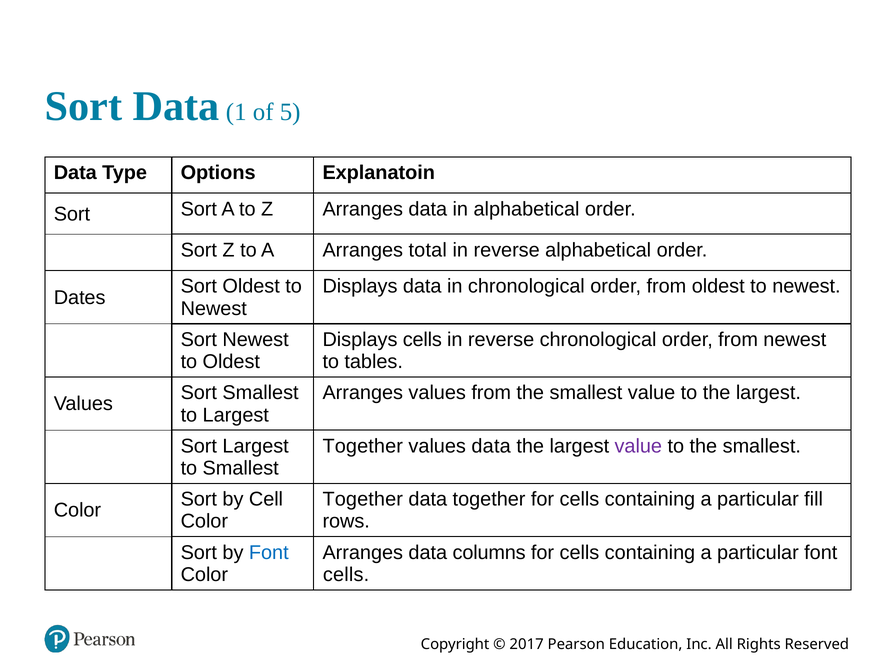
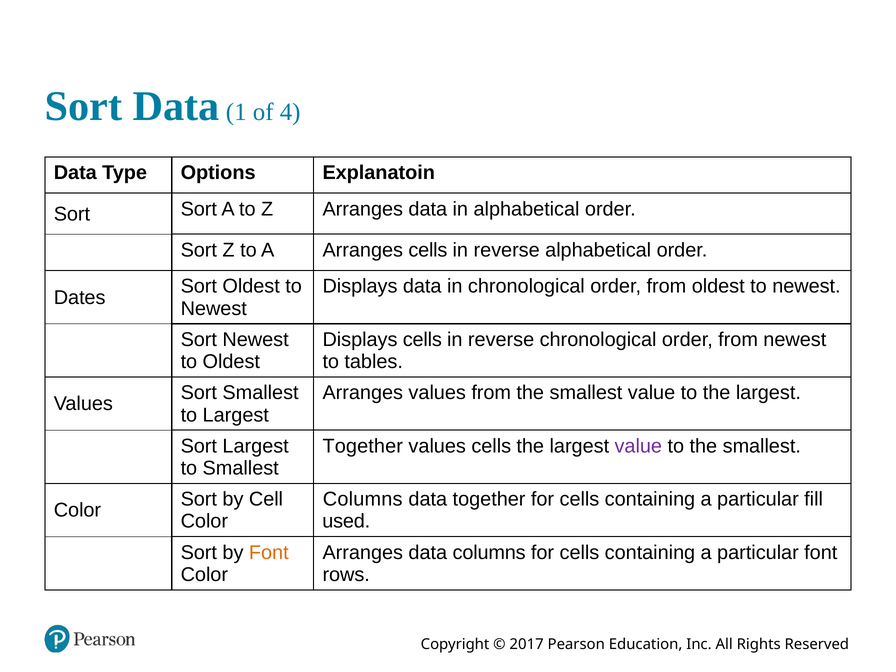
5: 5 -> 4 (290, 112)
Arranges total: total -> cells (428, 250)
values data: data -> cells (491, 446)
Together: Together -> Columns (363, 499)
rows: rows -> used (346, 521)
Font colour: blue -> orange (269, 553)
cells: cells -> rows (346, 575)
